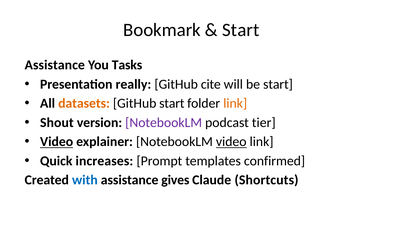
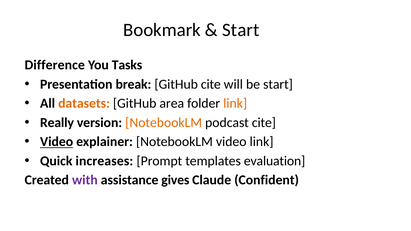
Assistance: Assistance -> Difference (55, 65)
really: really -> break (133, 84)
GitHub start: start -> area (172, 104)
Shout: Shout -> Really (57, 123)
NotebookLM colour: purple -> orange (164, 123)
podcast tier: tier -> cite (264, 123)
video underline: present -> none (231, 142)
confirmed: confirmed -> evaluation (275, 161)
with colour: blue -> purple (85, 180)
Shortcuts: Shortcuts -> Confident (267, 180)
